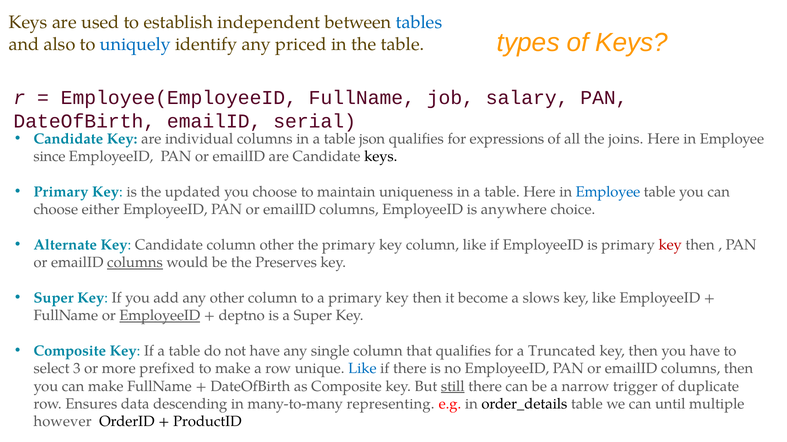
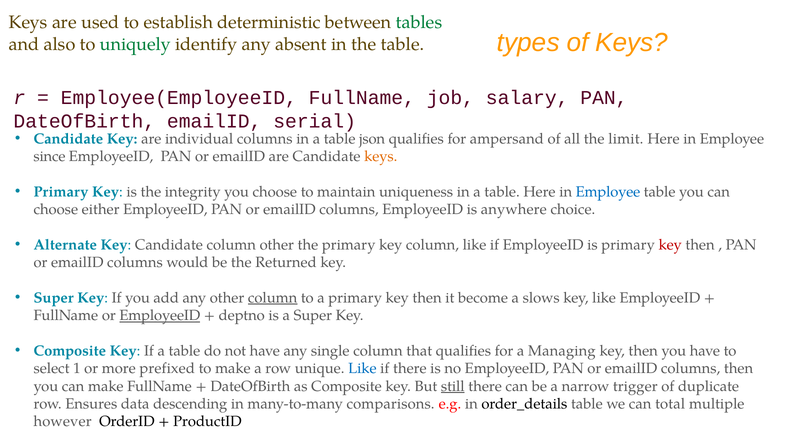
independent: independent -> deterministic (269, 22)
tables colour: blue -> green (419, 22)
uniquely colour: blue -> green (135, 44)
priced: priced -> absent (301, 44)
expressions: expressions -> ampersand (507, 139)
joins: joins -> limit (626, 139)
keys colour: black -> orange (381, 157)
updated: updated -> integrity (193, 192)
columns underline: present -> none (135, 263)
Preserves: Preserves -> Returned (286, 263)
column underline: none -> present (273, 298)
Truncated: Truncated -> Managing (562, 351)
3: 3 -> 1 (77, 369)
representing: representing -> comparisons (391, 405)
until: until -> total (670, 405)
